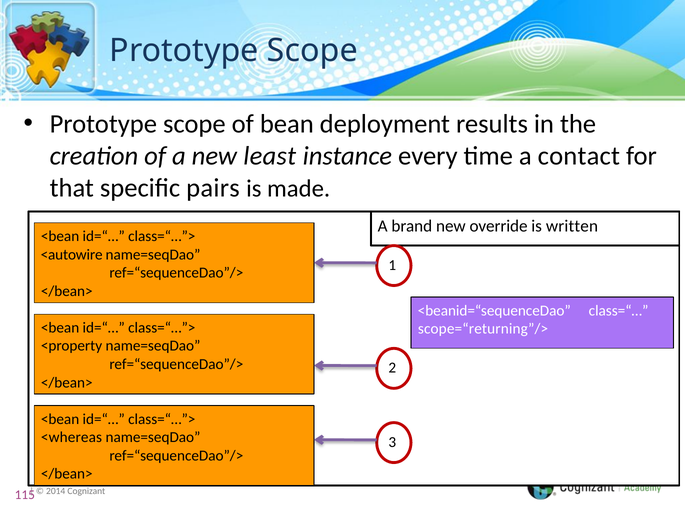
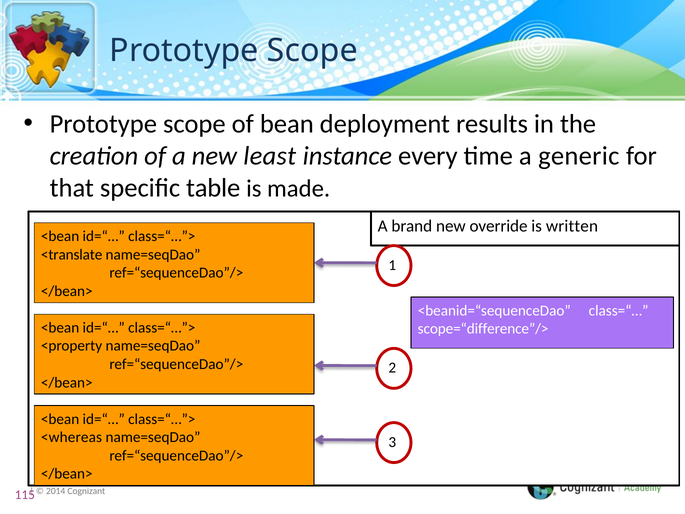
contact: contact -> generic (579, 156)
pairs: pairs -> table (213, 188)
<autowire: <autowire -> <translate (72, 254)
scope=“returning”/>: scope=“returning”/> -> scope=“difference”/> (483, 329)
